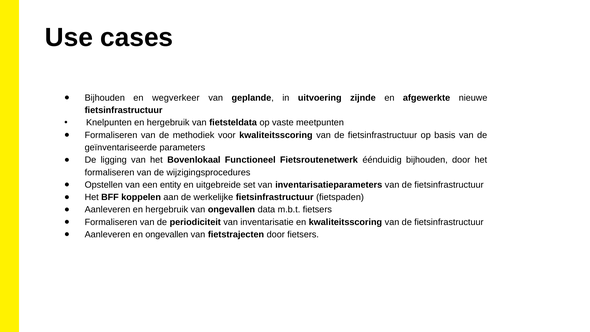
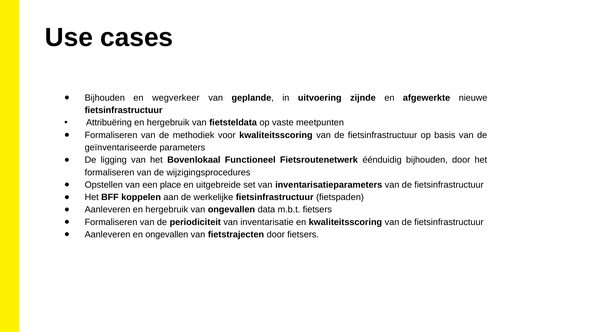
Knelpunten: Knelpunten -> Attribuëring (109, 123)
entity: entity -> place (171, 185)
